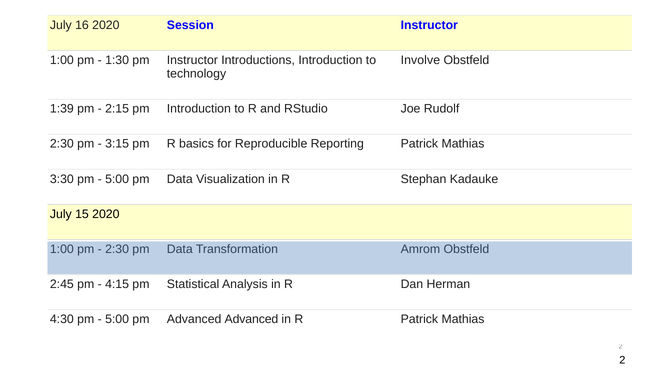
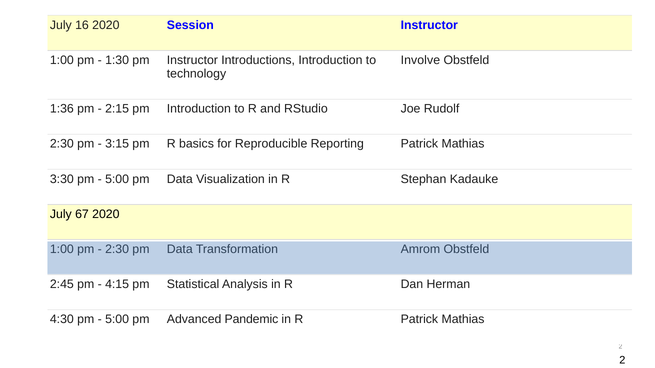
1:39: 1:39 -> 1:36 (62, 109)
15: 15 -> 67 (82, 214)
Advanced Advanced: Advanced -> Pandemic (251, 320)
